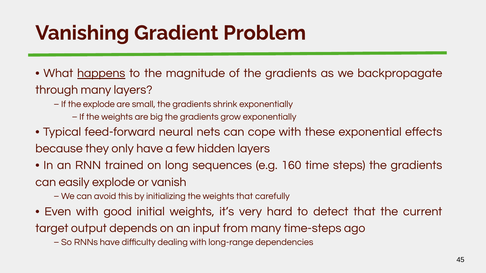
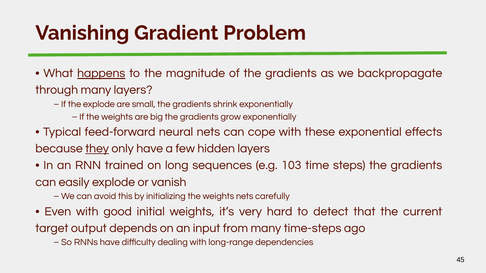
they underline: none -> present (97, 149)
160: 160 -> 103 (291, 166)
weights that: that -> nets (245, 196)
